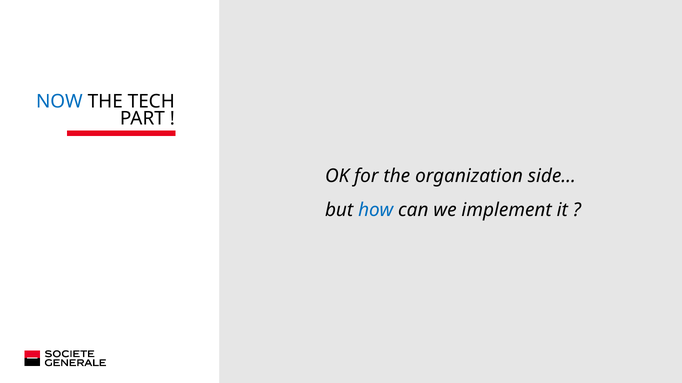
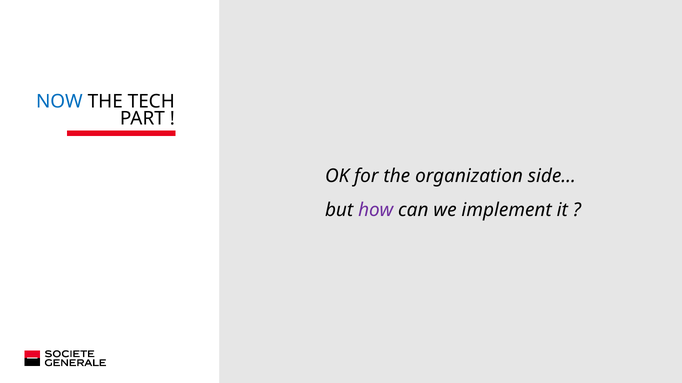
how colour: blue -> purple (376, 210)
